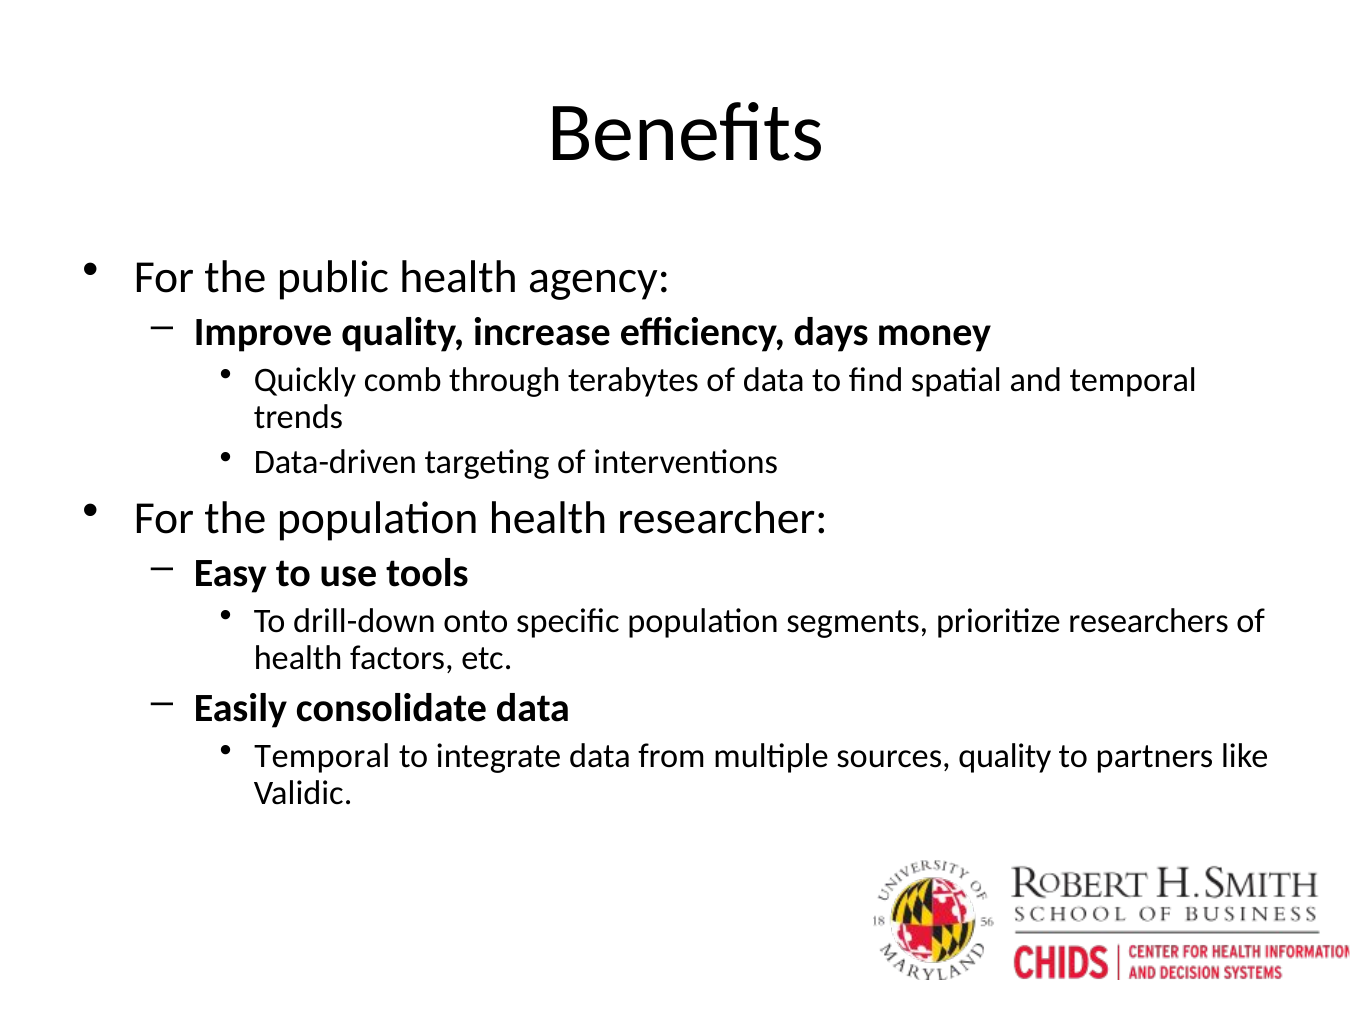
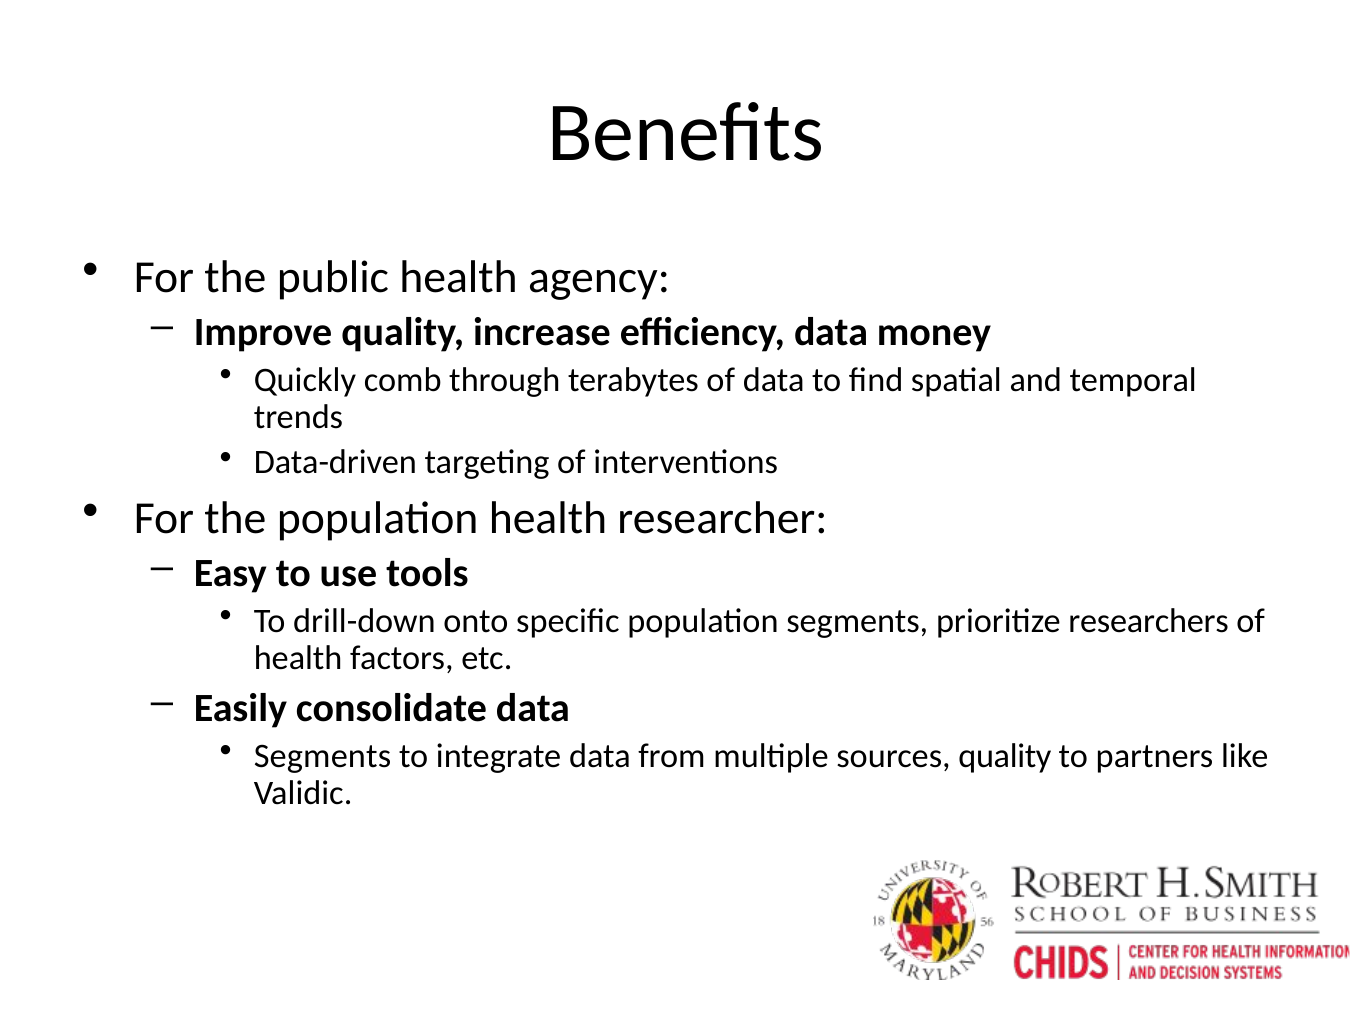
efficiency days: days -> data (831, 333)
Temporal: Temporal -> Segments (322, 756)
